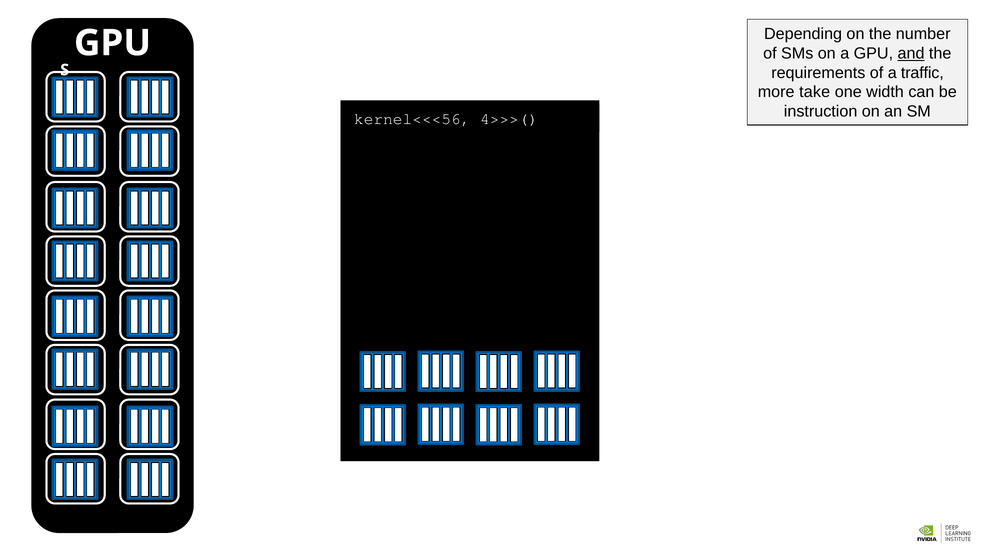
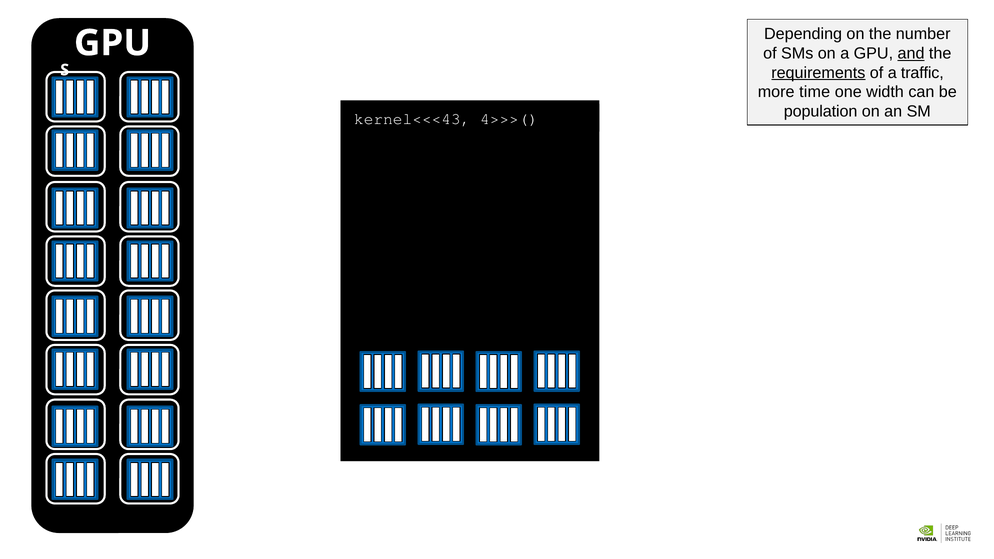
requirements underline: none -> present (818, 73)
take: take -> time (815, 92)
instruction: instruction -> population (821, 111)
kernel<<<56: kernel<<<56 -> kernel<<<43 (412, 119)
